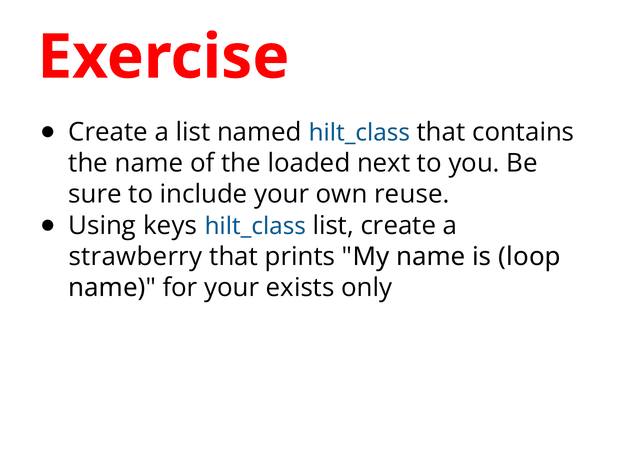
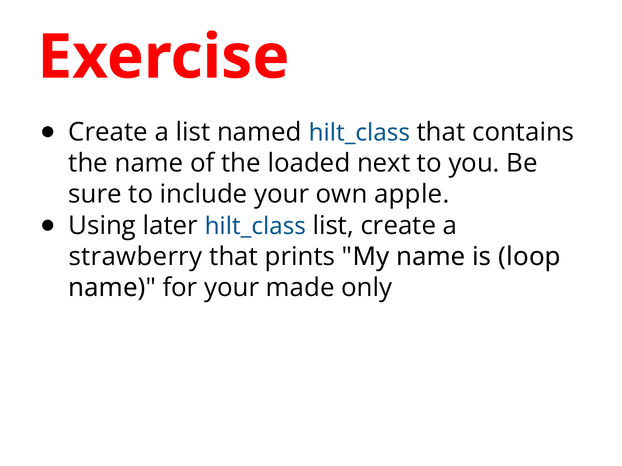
reuse: reuse -> apple (412, 195)
keys: keys -> later (170, 226)
exists: exists -> made (300, 288)
